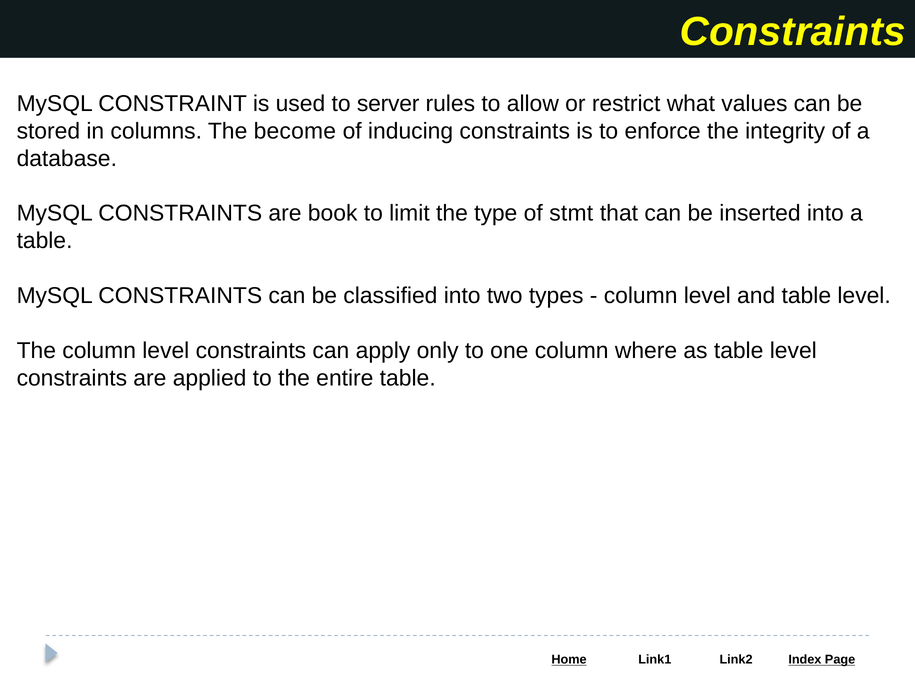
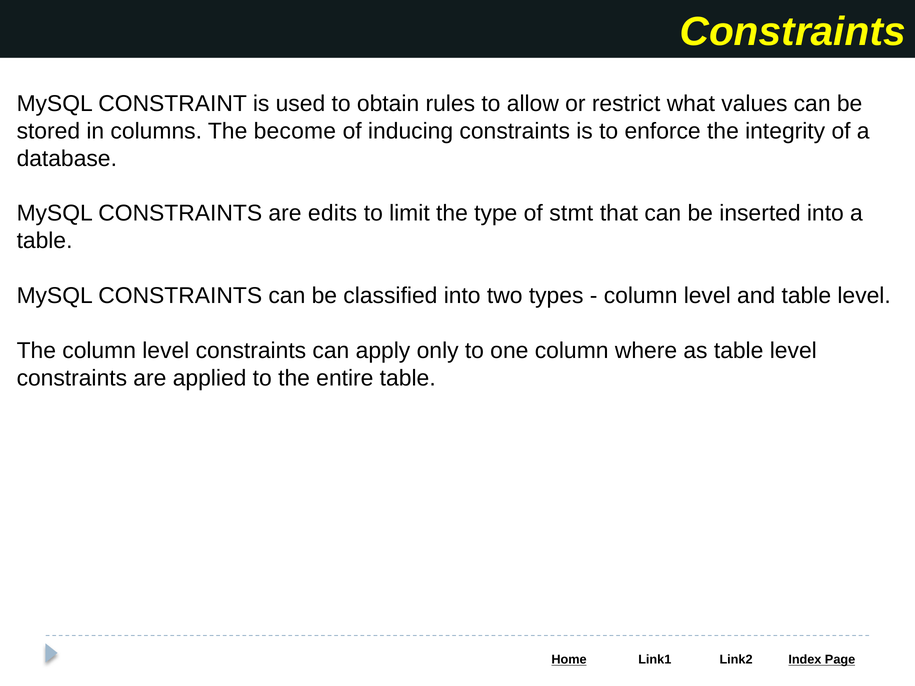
server: server -> obtain (388, 104)
book: book -> edits (333, 213)
